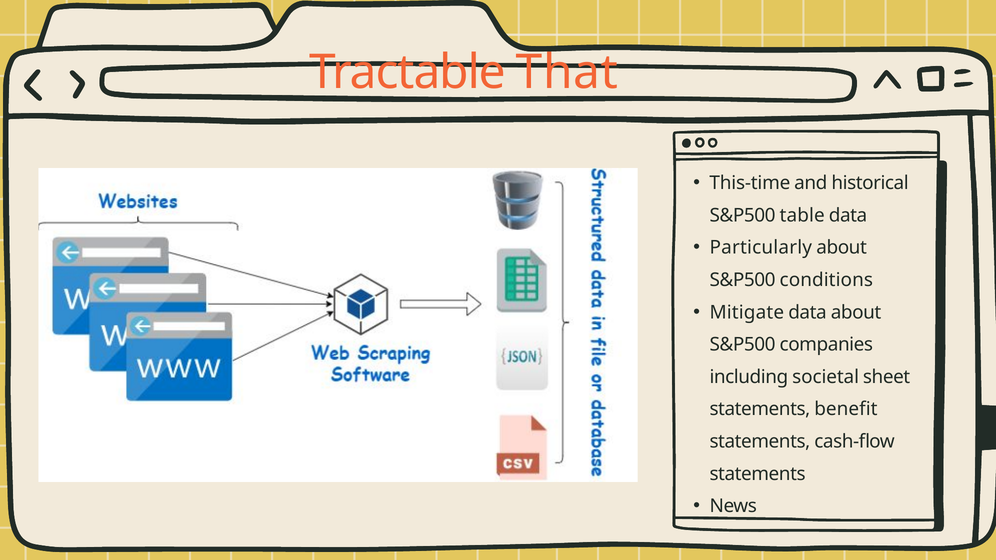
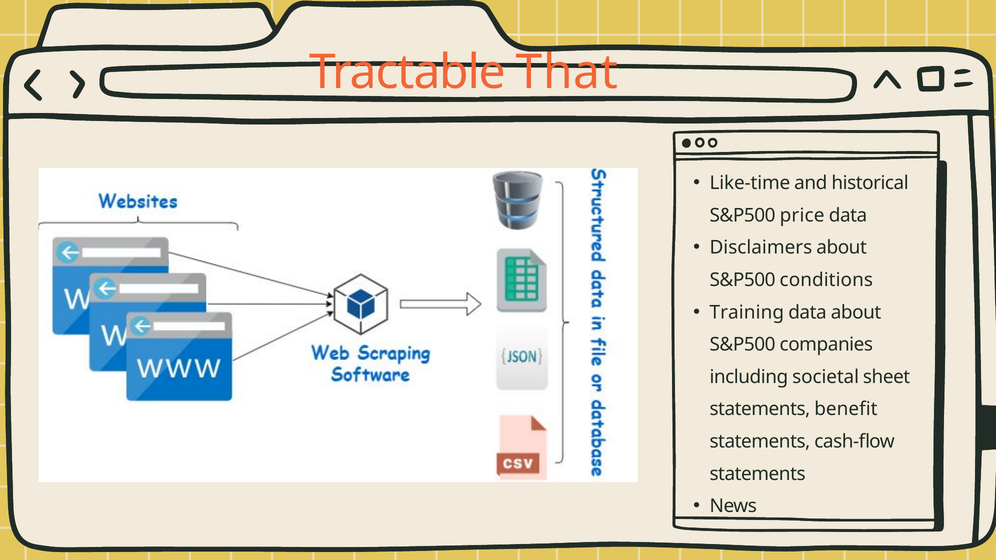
This-time: This-time -> Like-time (750, 183)
table: table -> price (802, 216)
Particularly: Particularly -> Disclaimers (761, 248)
Mitigate: Mitigate -> Training (747, 312)
